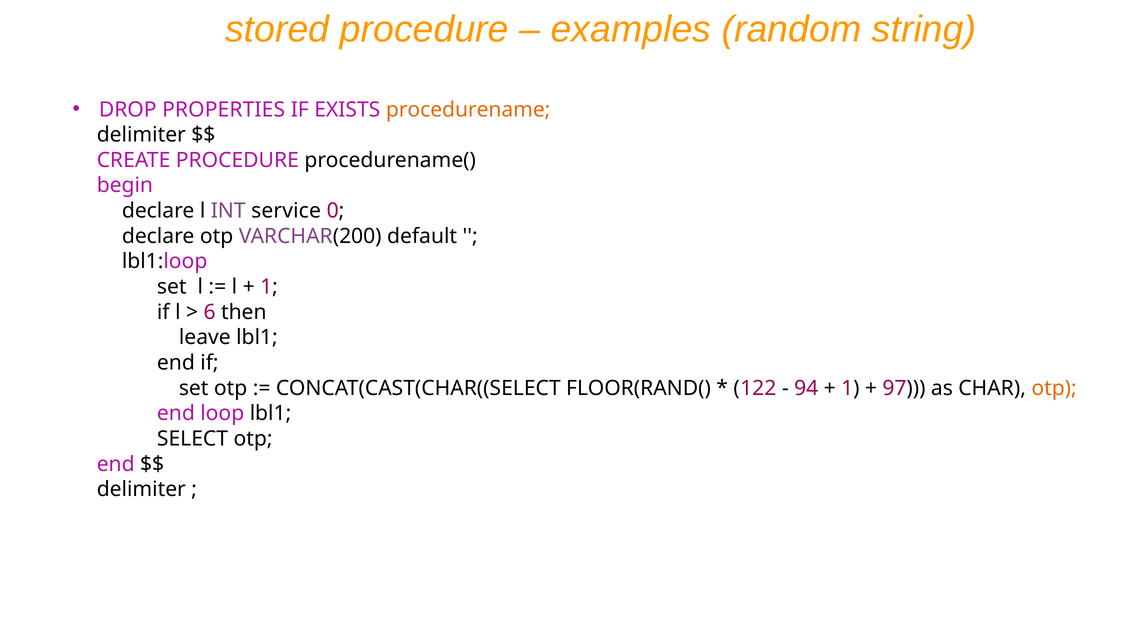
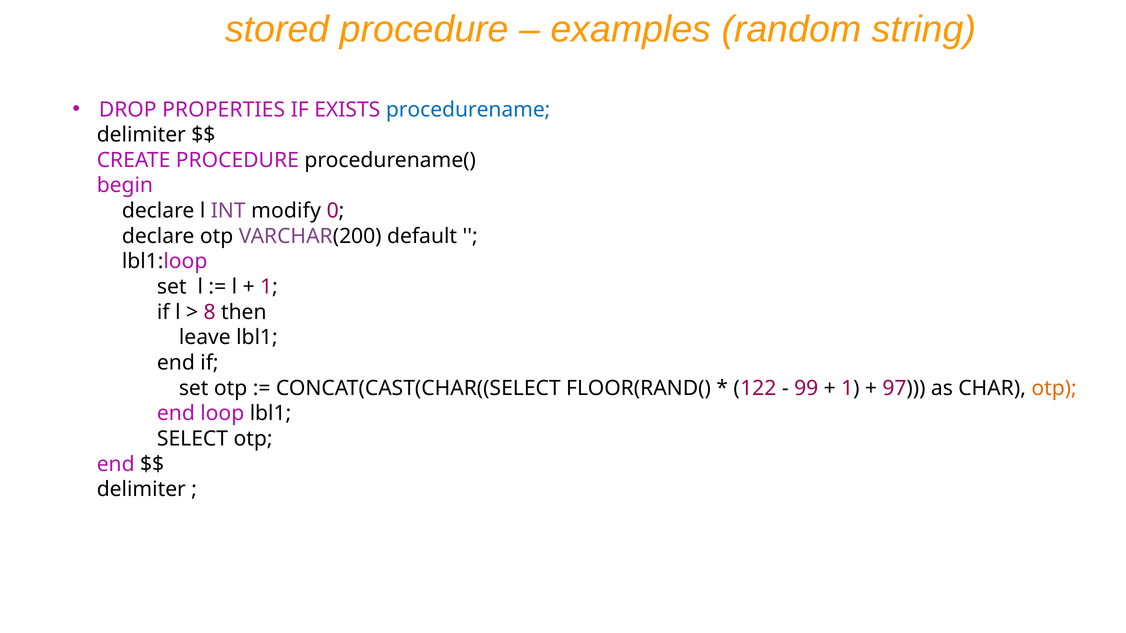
procedurename colour: orange -> blue (468, 110)
service: service -> modify (286, 211)
6: 6 -> 8 (210, 312)
94: 94 -> 99 (806, 388)
